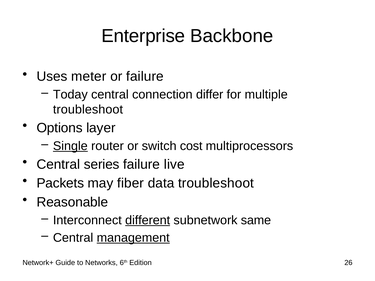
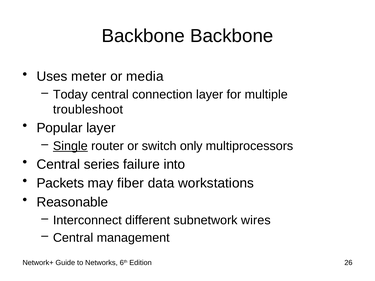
Enterprise: Enterprise -> Backbone (143, 36)
or failure: failure -> media (145, 77)
connection differ: differ -> layer (210, 95)
Options: Options -> Popular (60, 128)
cost: cost -> only (191, 146)
live: live -> into (174, 164)
data troubleshoot: troubleshoot -> workstations (216, 183)
different underline: present -> none (148, 220)
same: same -> wires (256, 220)
management underline: present -> none (133, 238)
